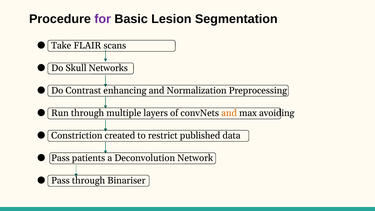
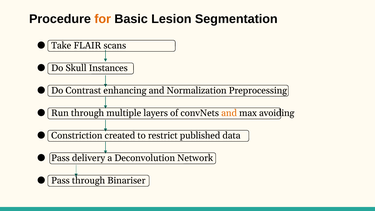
for colour: purple -> orange (103, 19)
Networks: Networks -> Instances (108, 68)
patients: patients -> delivery (89, 158)
